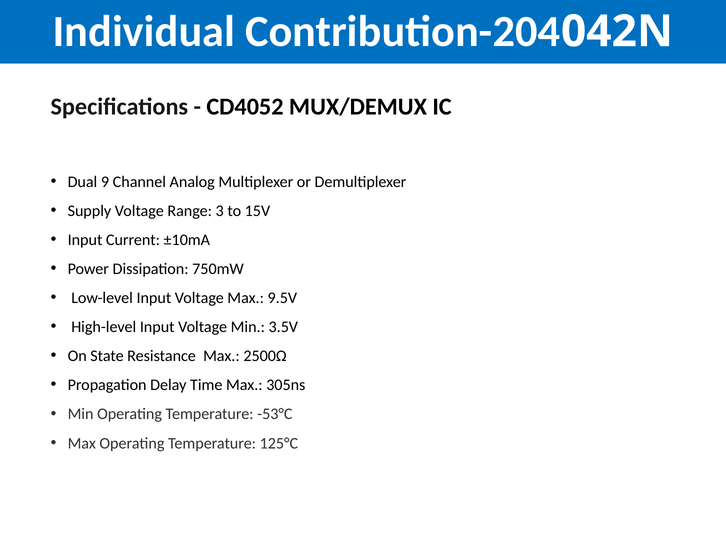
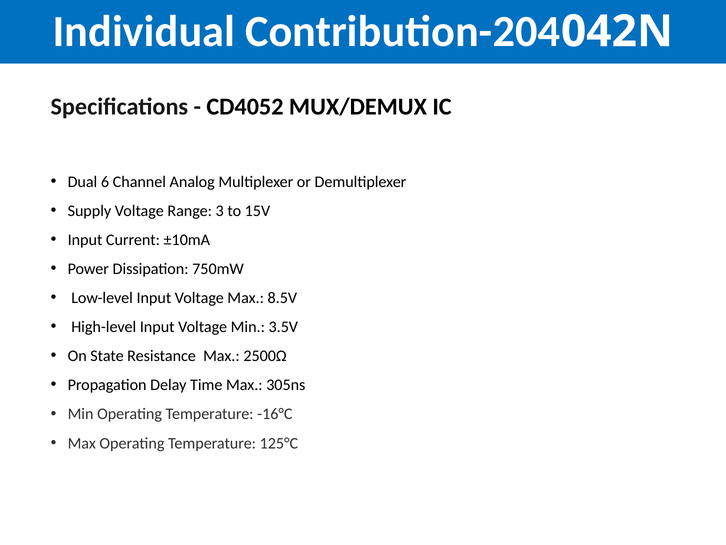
9: 9 -> 6 (105, 182)
9.5V: 9.5V -> 8.5V (282, 298)
-53°C: -53°C -> -16°C (275, 414)
